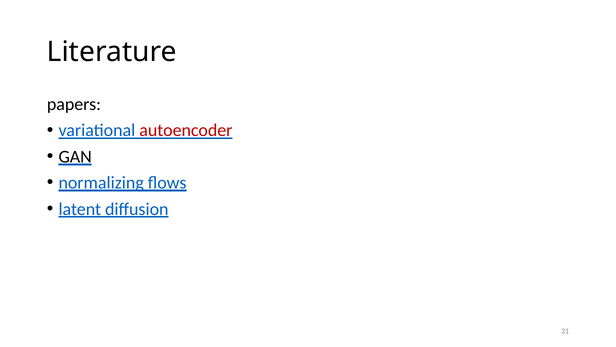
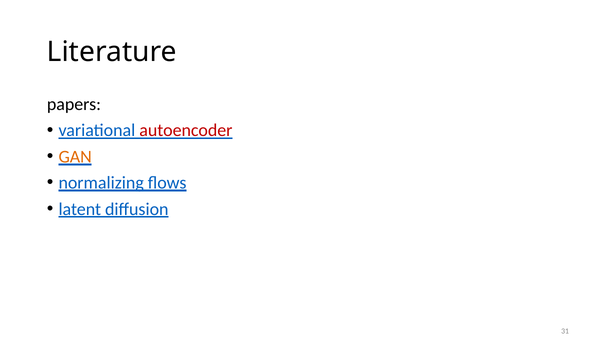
GAN colour: black -> orange (75, 156)
